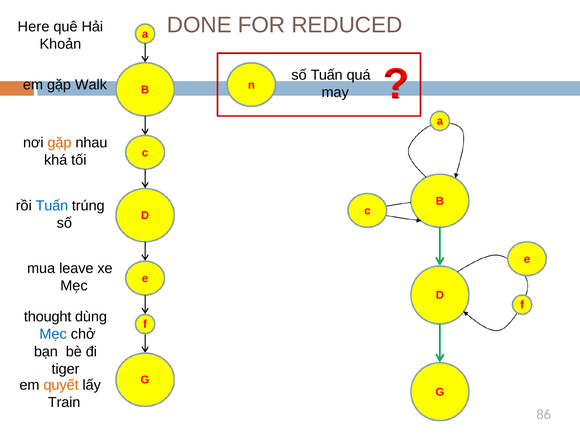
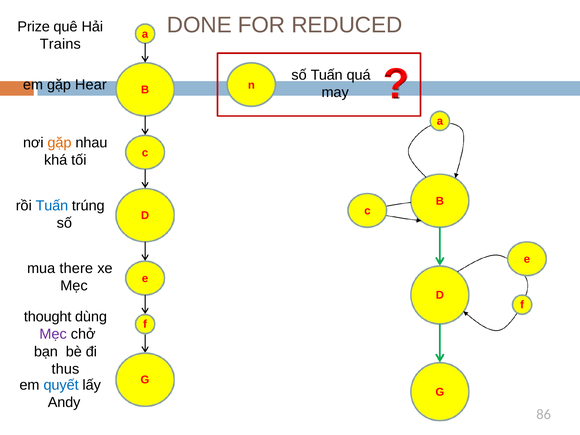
Here: Here -> Prize (34, 27)
Khoản: Khoản -> Trains (60, 44)
Walk: Walk -> Hear (91, 85)
leave: leave -> there (76, 268)
Mẹc colour: blue -> purple (53, 334)
tiger: tiger -> thus (65, 369)
quyết colour: orange -> blue (61, 385)
Train: Train -> Andy (64, 402)
